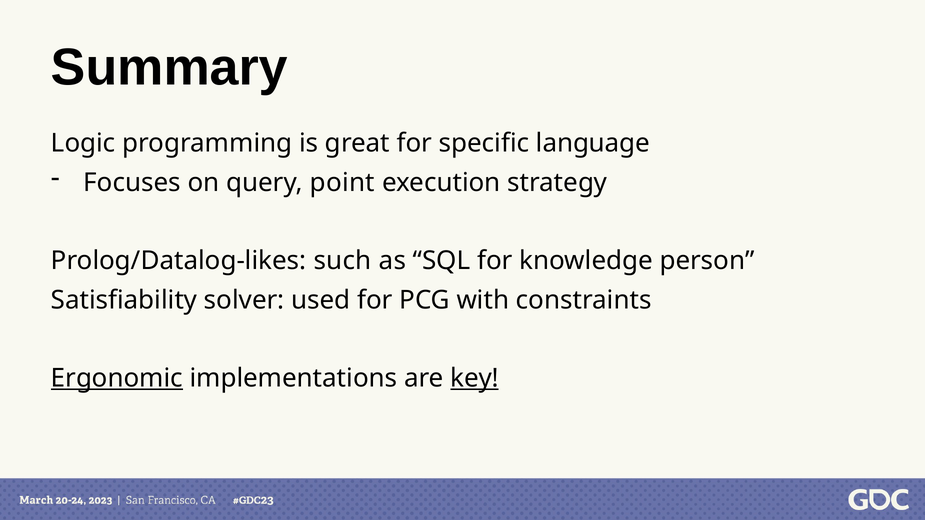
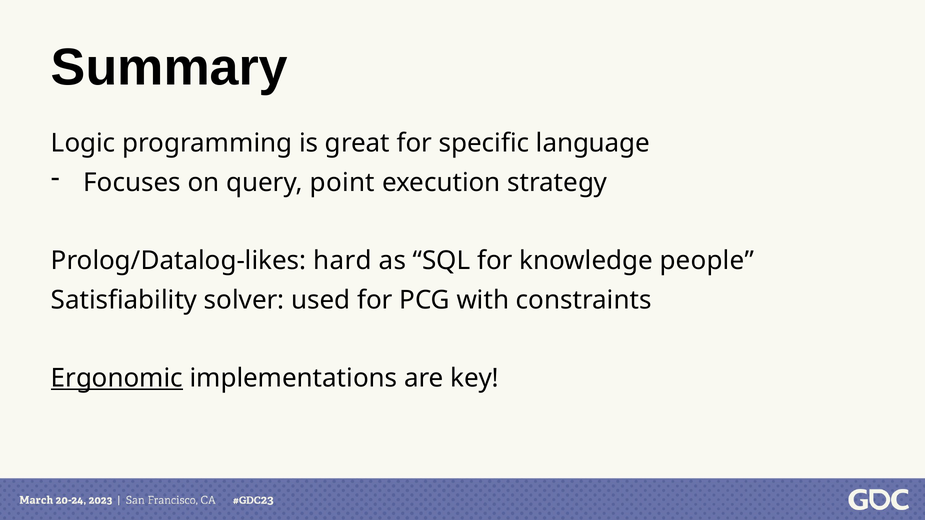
such: such -> hard (343, 261)
person: person -> people (707, 261)
key underline: present -> none (475, 378)
